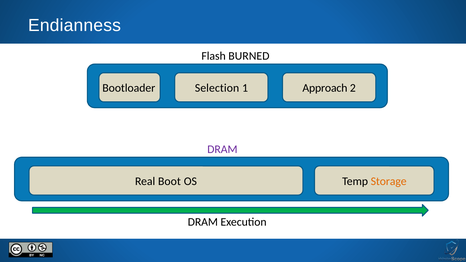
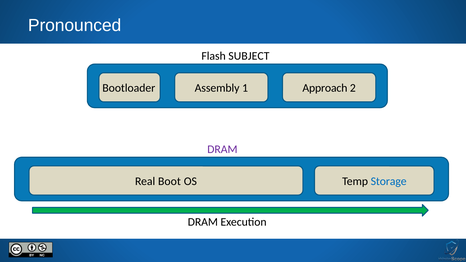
Endianness: Endianness -> Pronounced (75, 25)
BURNED: BURNED -> SUBJECT (249, 56)
Selection: Selection -> Assembly (217, 88)
Storage colour: orange -> blue (389, 181)
